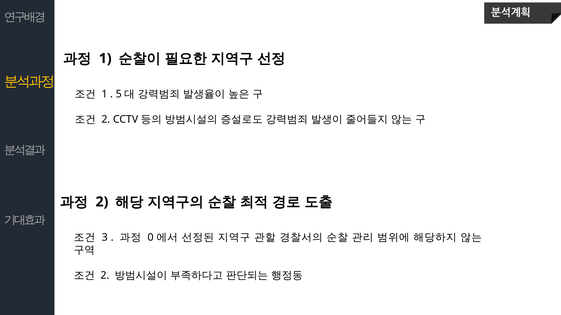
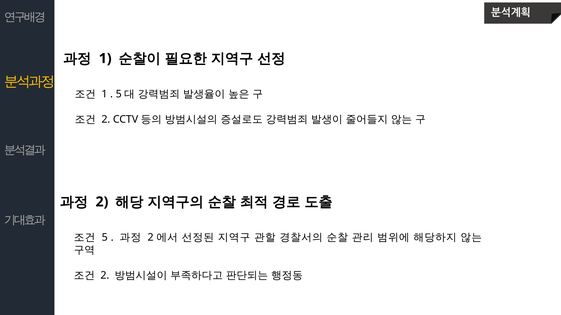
3: 3 -> 5 (105, 238)
0: 0 -> 2 (151, 238)
